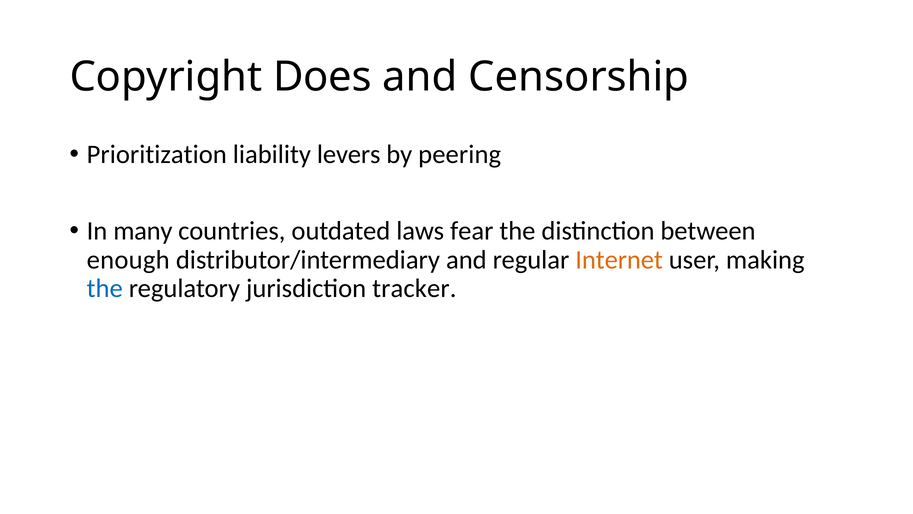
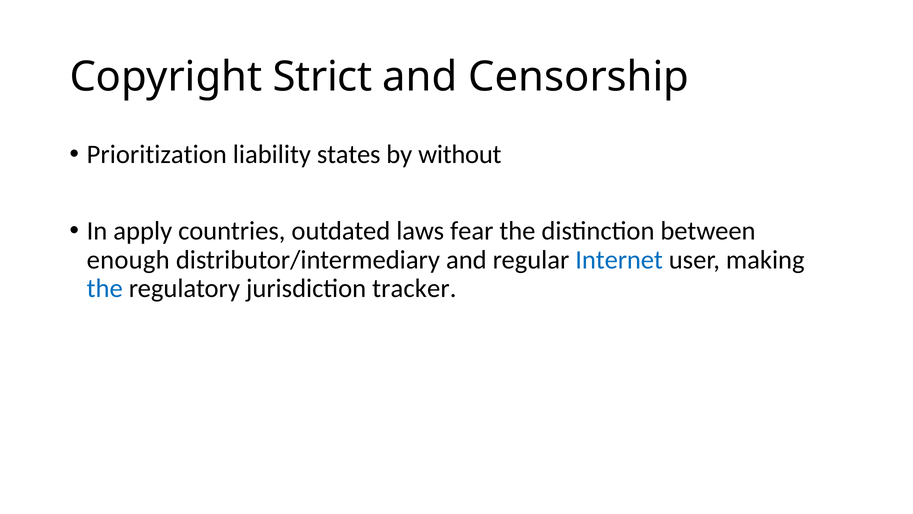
Does: Does -> Strict (323, 77)
levers: levers -> states (349, 154)
peering: peering -> without (460, 154)
many: many -> apply (143, 231)
Internet colour: orange -> blue (619, 260)
